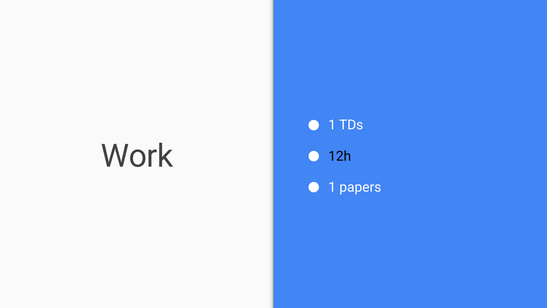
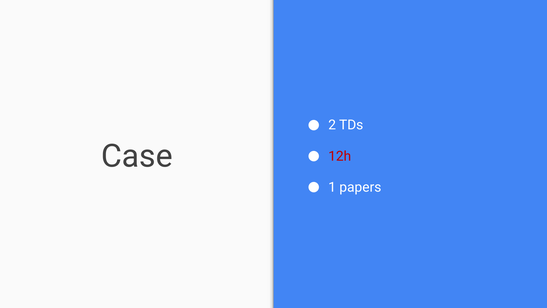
1: 1 -> 2 (332, 125)
Work: Work -> Case (137, 156)
12h colour: black -> red (340, 156)
